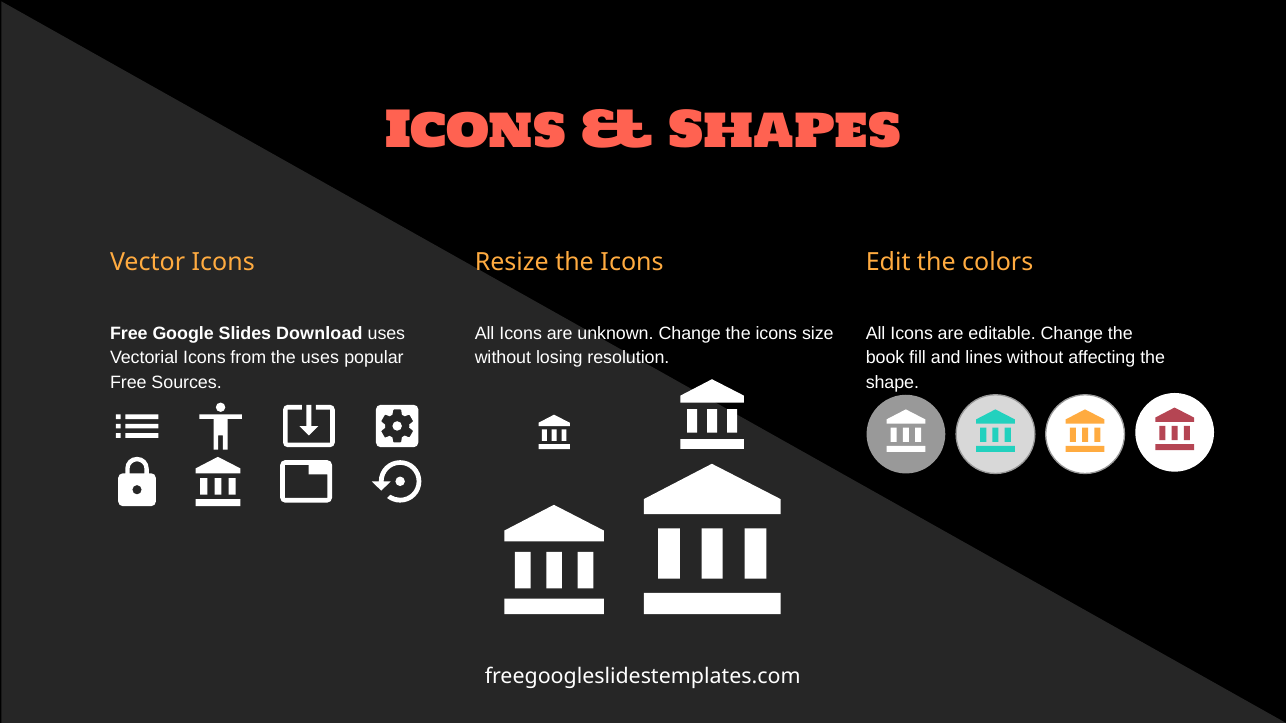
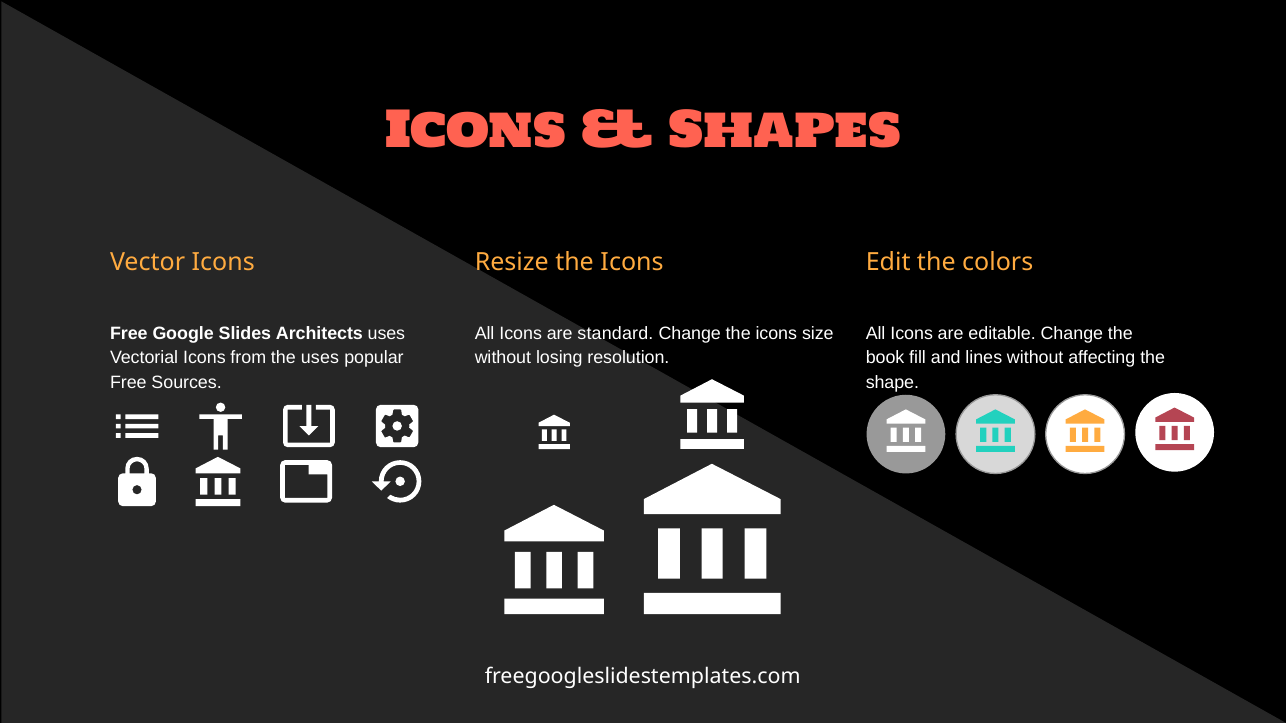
Download: Download -> Architects (319, 333)
unknown: unknown -> standard (615, 333)
